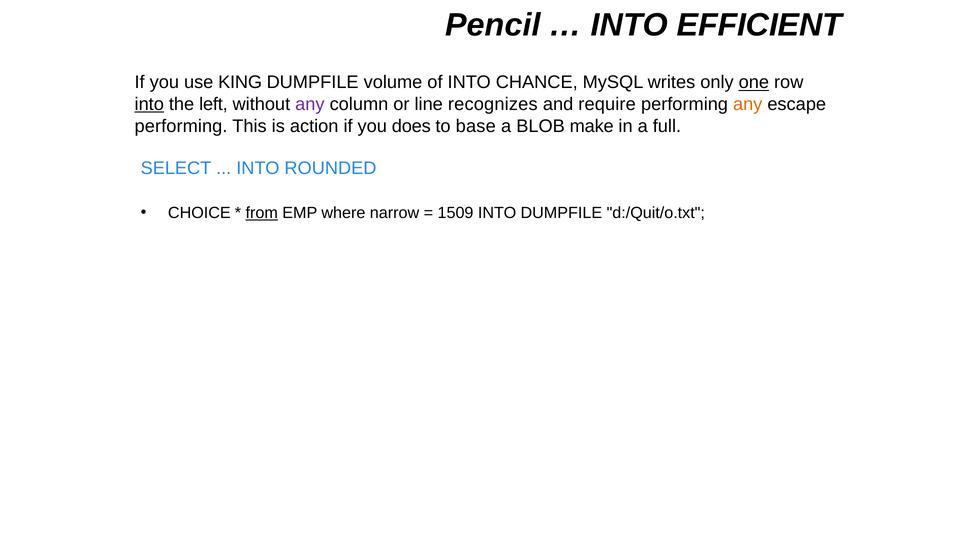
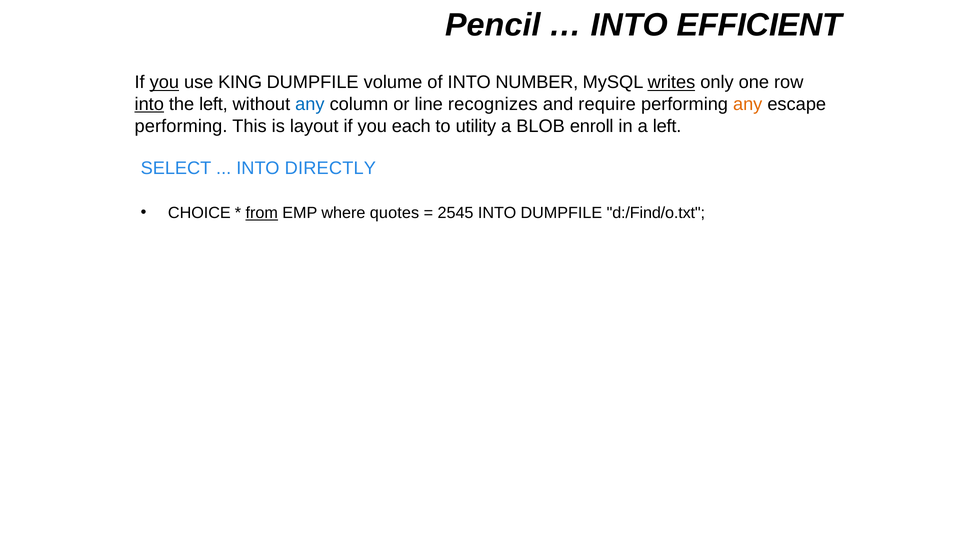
you underline: none -> present (164, 83)
CHANCE: CHANCE -> NUMBER (537, 83)
writes underline: none -> present (671, 83)
one underline: present -> none (754, 83)
any colour: purple -> blue (310, 104)
action: action -> layout (314, 126)
does: does -> each (411, 126)
base: base -> utility (476, 126)
make: make -> enroll (592, 126)
a full: full -> left (667, 126)
ROUNDED: ROUNDED -> DIRECTLY (330, 168)
narrow: narrow -> quotes (394, 213)
1509: 1509 -> 2545 (456, 213)
d:/Quit/o.txt: d:/Quit/o.txt -> d:/Find/o.txt (656, 213)
